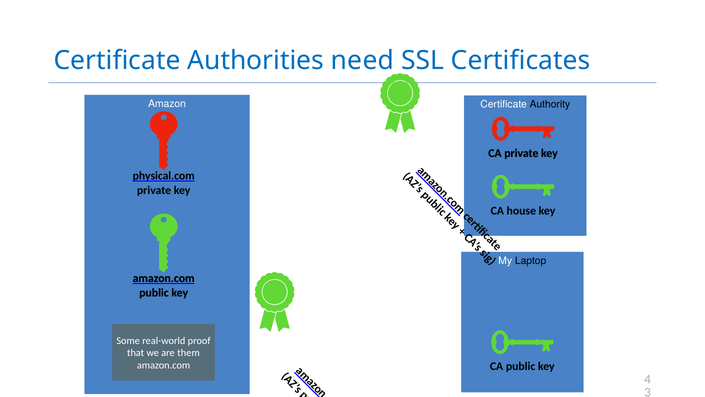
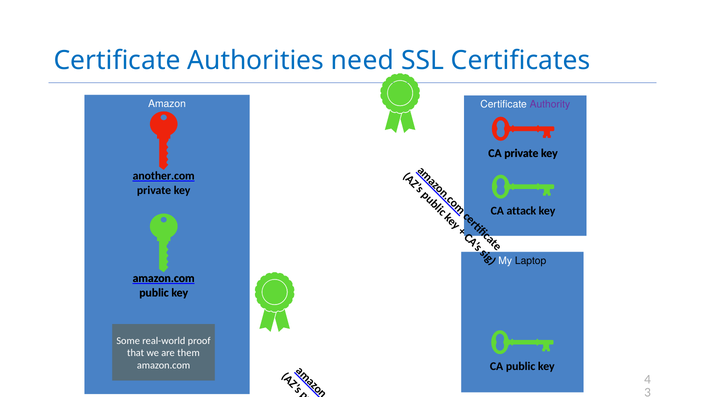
Authority colour: black -> purple (550, 104)
physical.com: physical.com -> another.com (164, 176)
house: house -> attack (521, 211)
